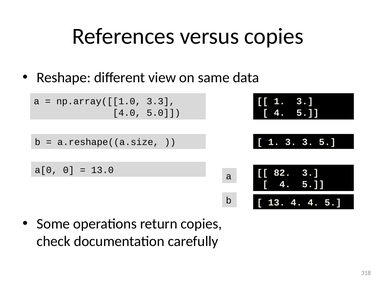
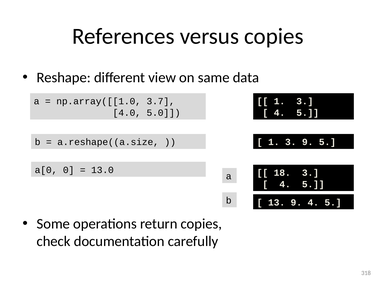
3.3: 3.3 -> 3.7 (161, 101)
3 3: 3 -> 9 (308, 142)
82: 82 -> 18 (282, 173)
13 4: 4 -> 9 (296, 202)
